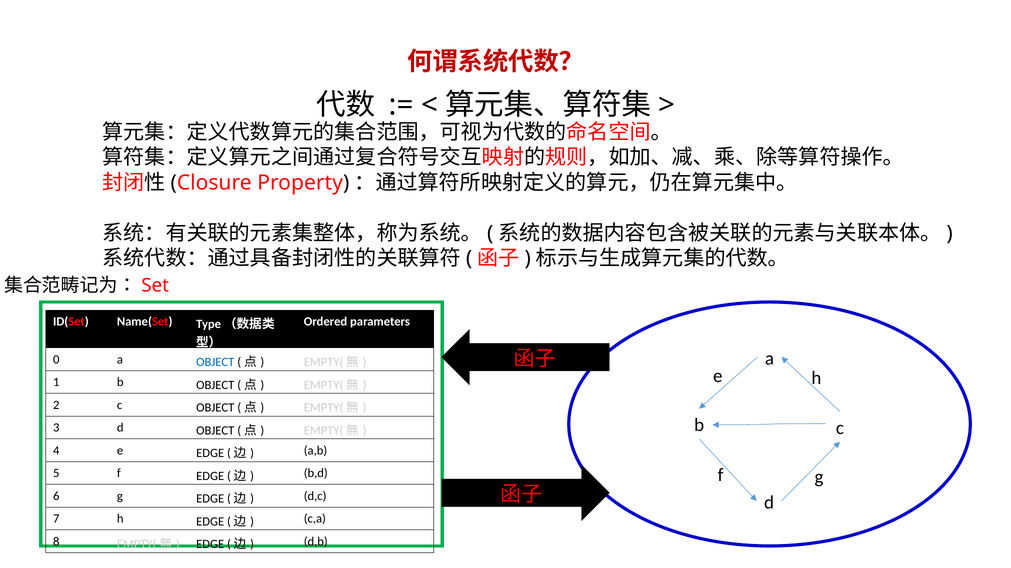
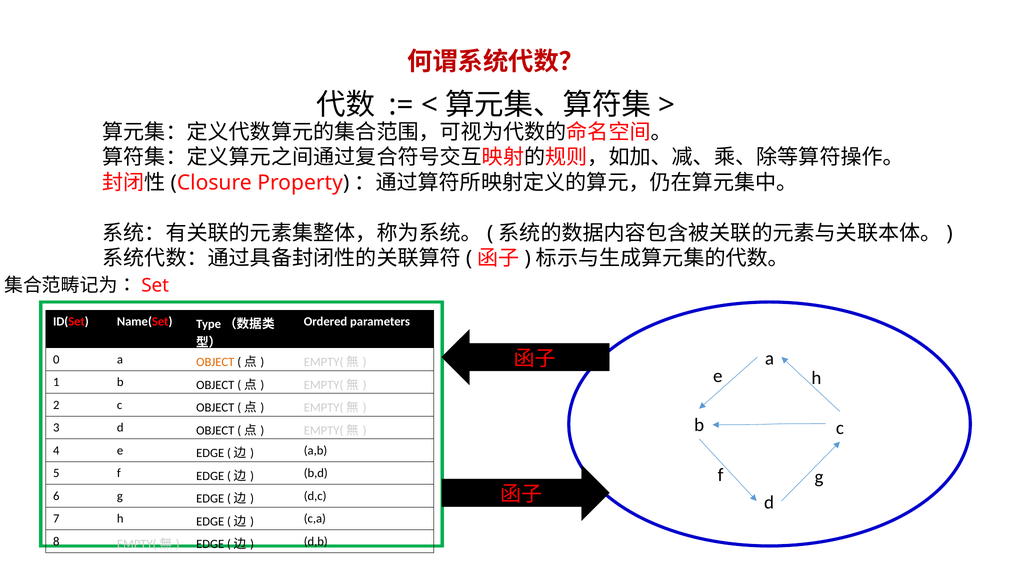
OBJECT colour: blue -> orange (215, 362)
